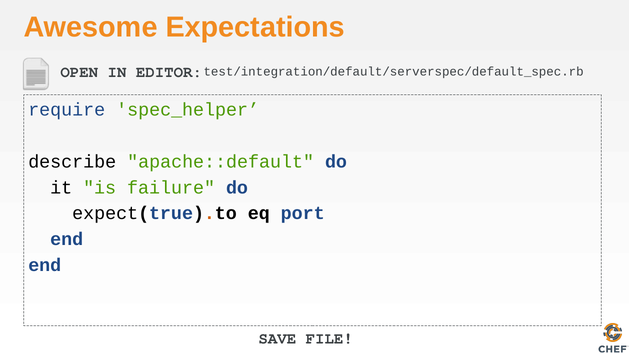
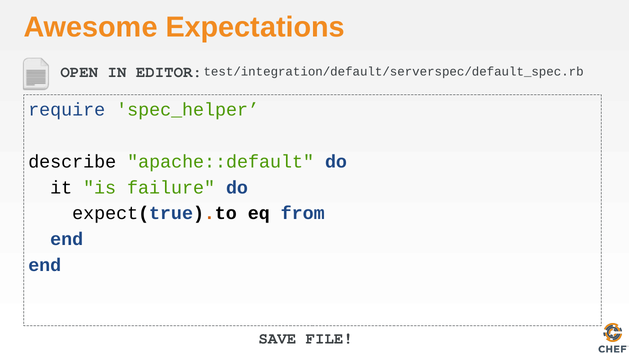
port: port -> from (303, 213)
